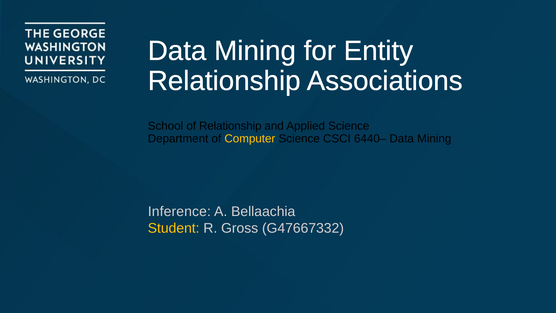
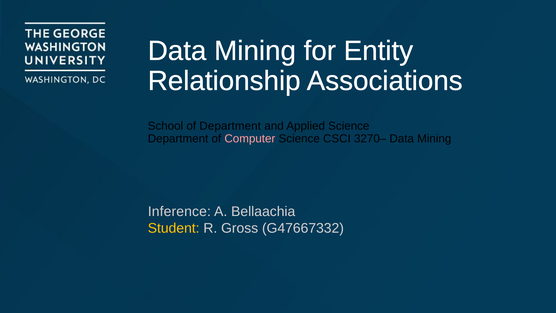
of Relationship: Relationship -> Department (230, 126)
Computer colour: yellow -> pink (250, 138)
6440–: 6440– -> 3270– (370, 138)
